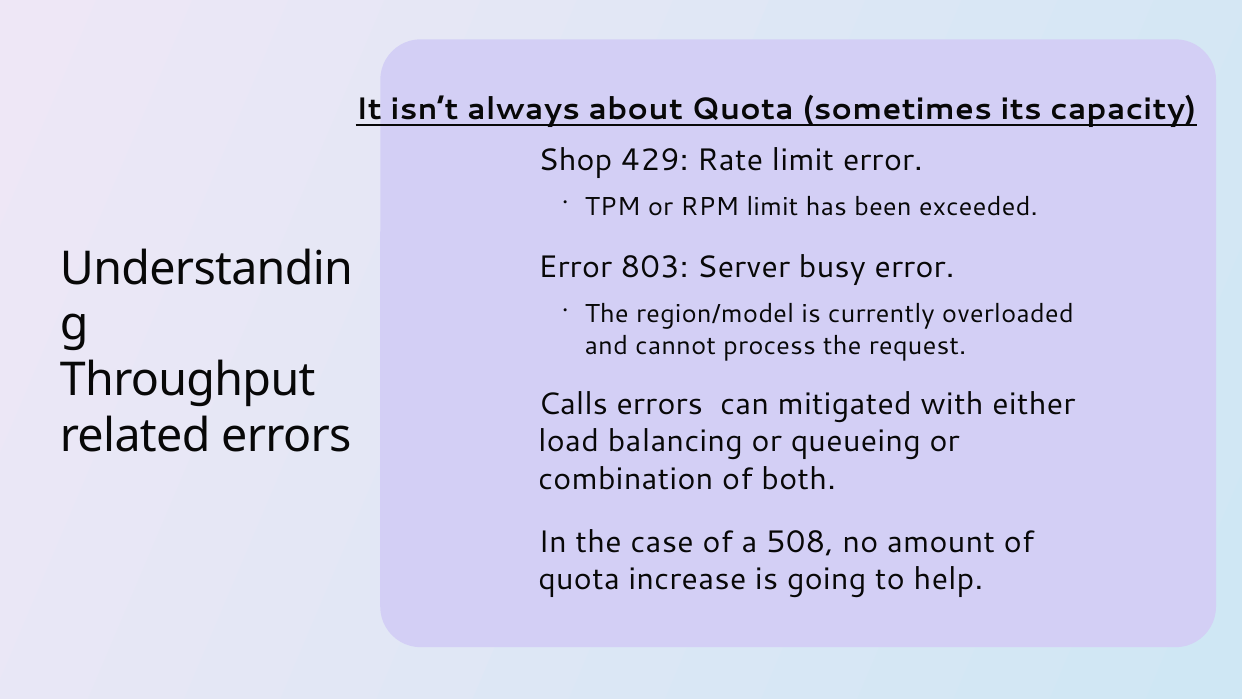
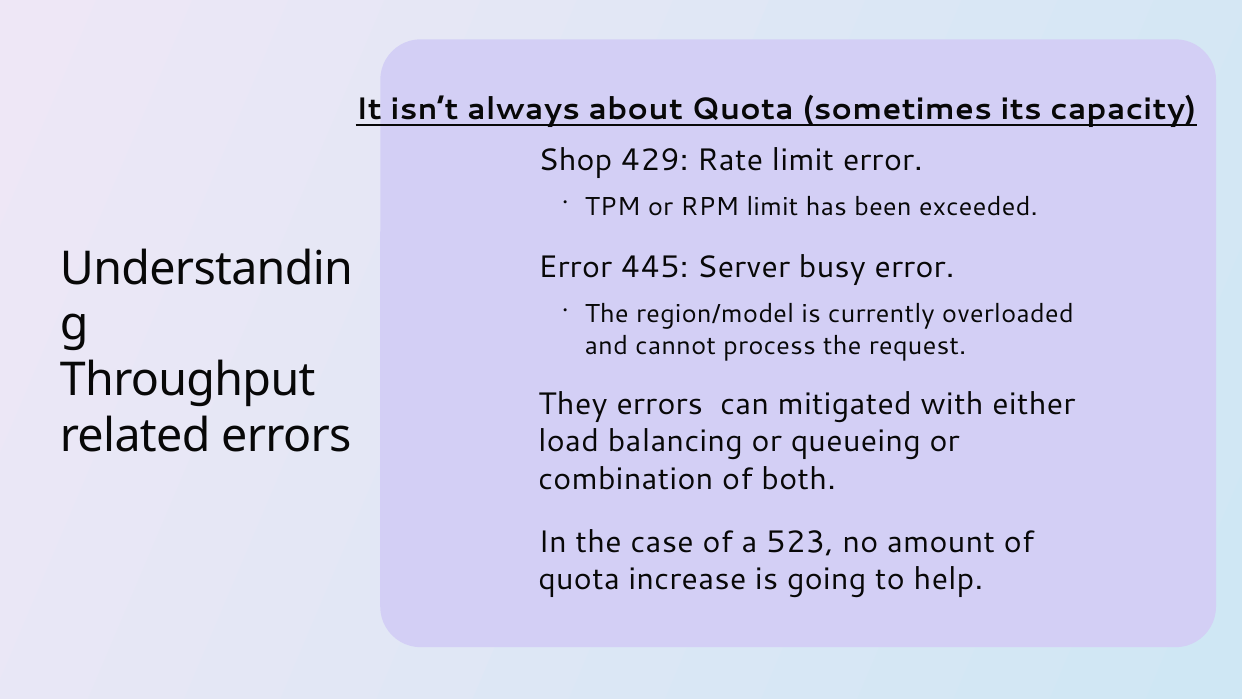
803: 803 -> 445 (655, 268)
Calls: Calls -> They (573, 404)
508: 508 -> 523 (800, 542)
